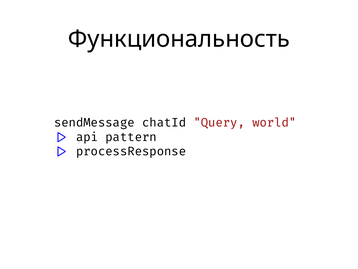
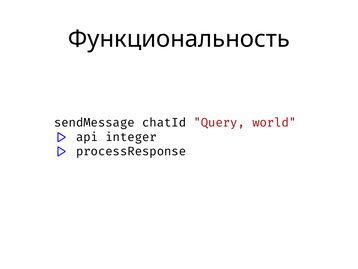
pattern: pattern -> integer (131, 137)
